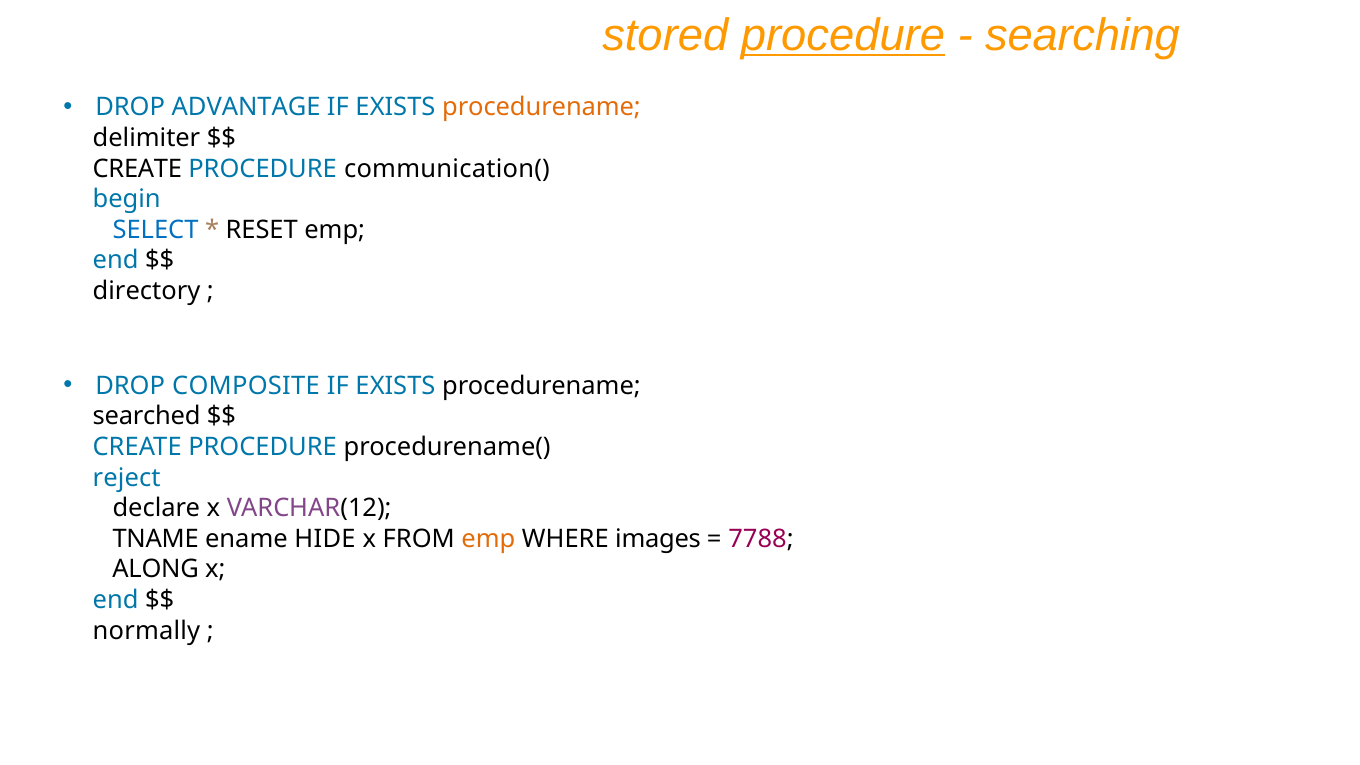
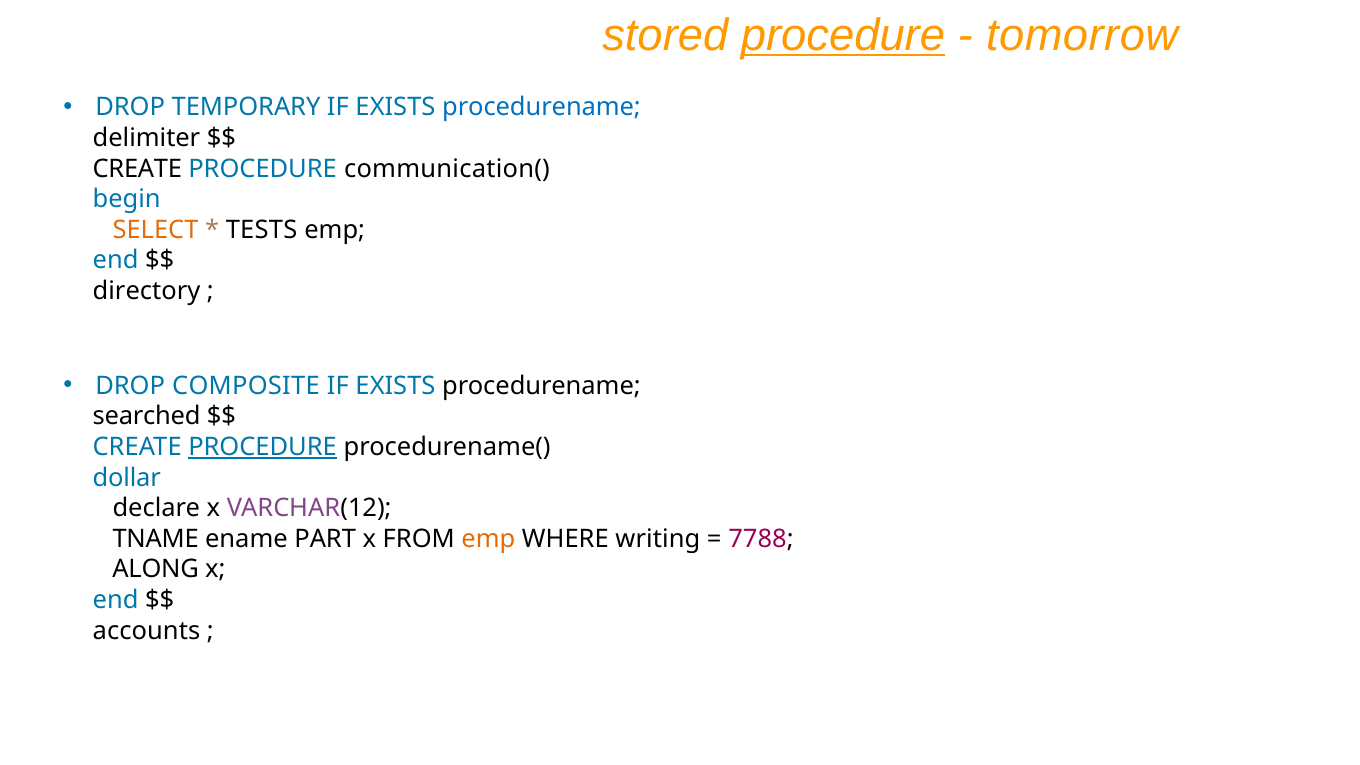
searching: searching -> tomorrow (1082, 35)
ADVANTAGE: ADVANTAGE -> TEMPORARY (246, 107)
procedurename colour: orange -> blue (541, 107)
SELECT colour: blue -> orange (156, 230)
RESET: RESET -> TESTS (262, 230)
PROCEDURE underline: none -> present (263, 447)
reject: reject -> dollar (127, 478)
HIDE: HIDE -> PART (325, 539)
images: images -> writing (658, 539)
normally: normally -> accounts (146, 631)
